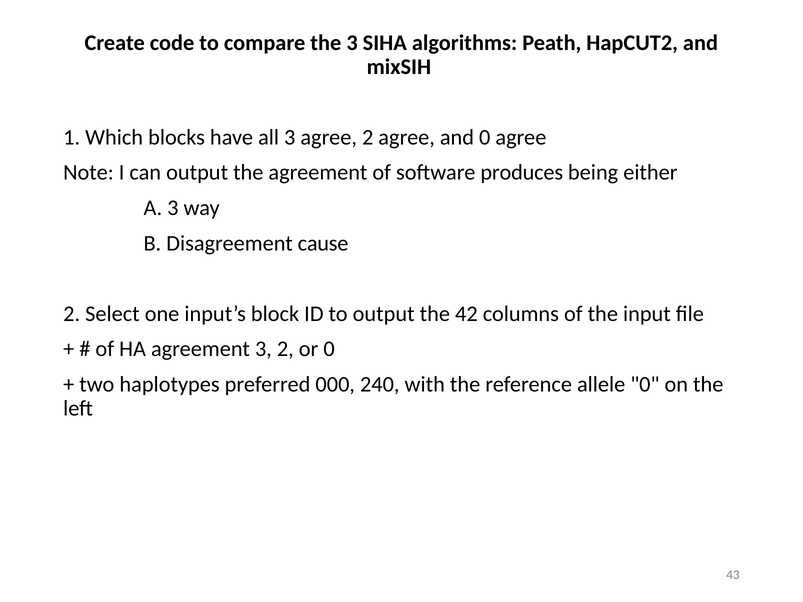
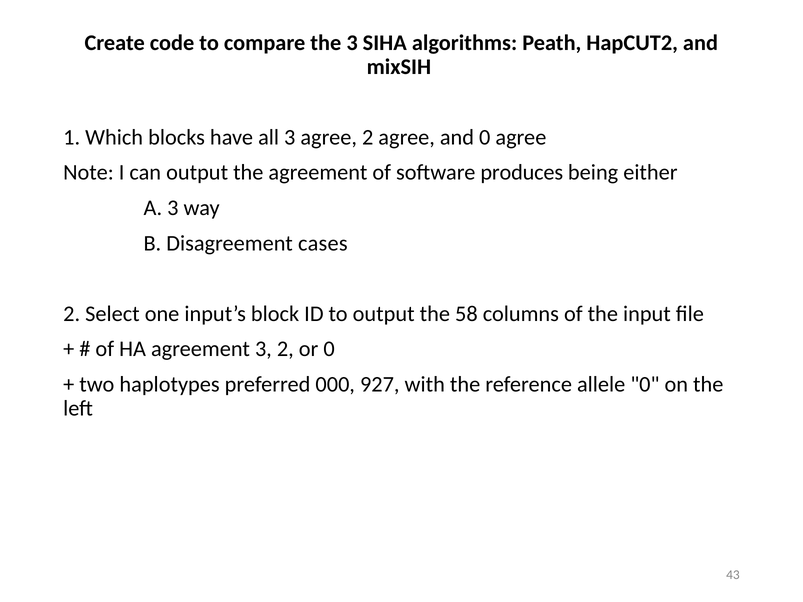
cause: cause -> cases (323, 243)
42: 42 -> 58 (466, 314)
240: 240 -> 927 (380, 384)
